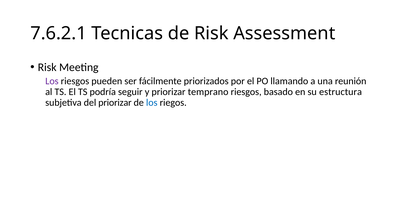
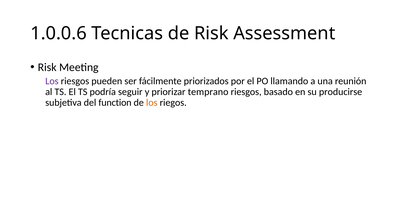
7.6.2.1: 7.6.2.1 -> 1.0.0.6 (59, 33)
estructura: estructura -> producirse (341, 92)
del priorizar: priorizar -> function (115, 102)
los colour: blue -> orange (152, 102)
